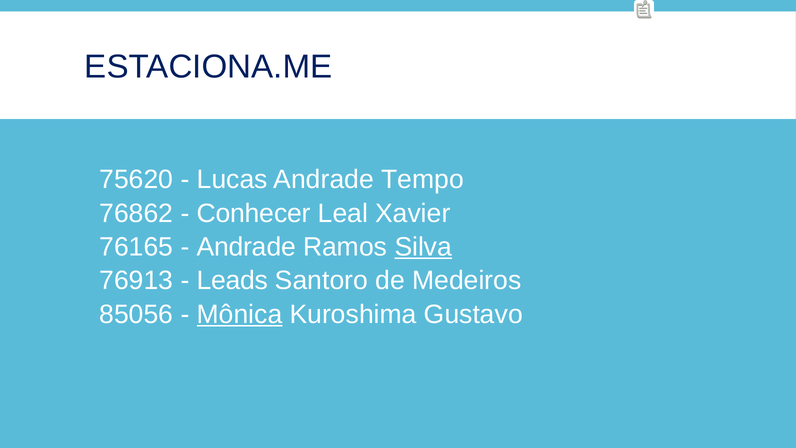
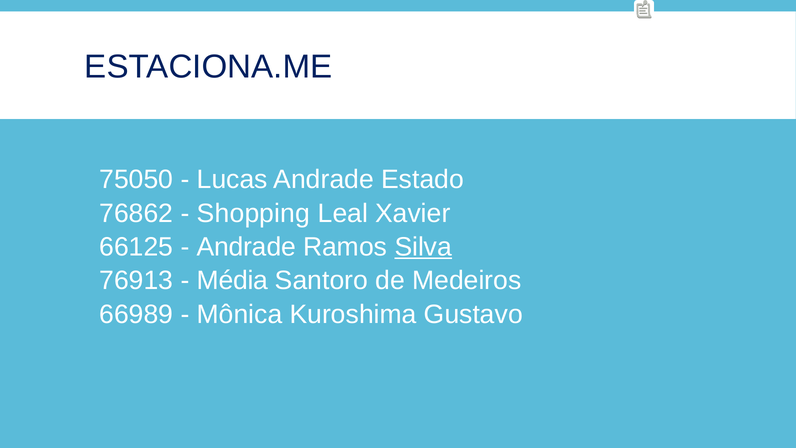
75620: 75620 -> 75050 (136, 179)
Tempo: Tempo -> Estado (423, 179)
Conhecer: Conhecer -> Shopping (253, 213)
76165: 76165 -> 66125 (136, 247)
Leads: Leads -> Média (232, 280)
85056: 85056 -> 66989 (136, 314)
Mônica underline: present -> none (240, 314)
